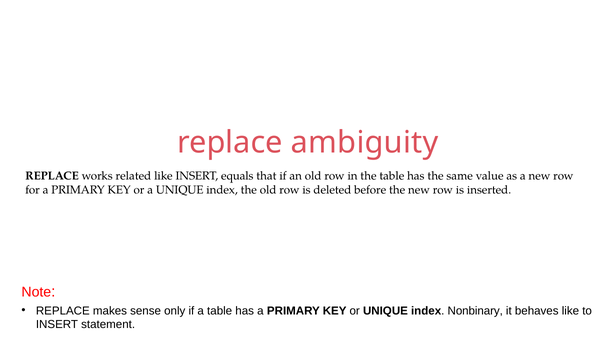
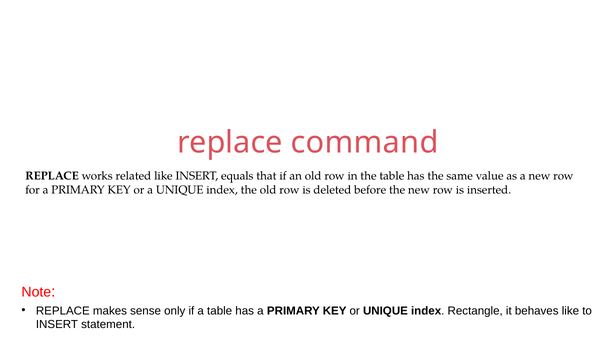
ambiguity: ambiguity -> command (365, 142)
Nonbinary: Nonbinary -> Rectangle (475, 310)
